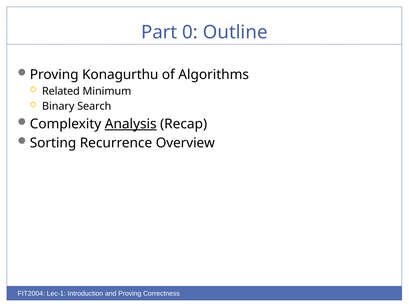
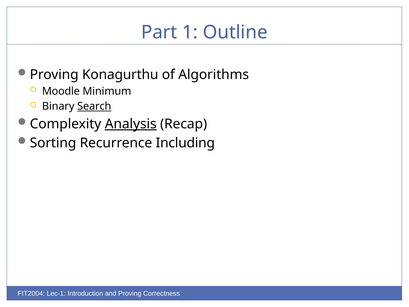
0: 0 -> 1 (190, 32)
Related: Related -> Moodle (61, 91)
Search underline: none -> present (94, 106)
Overview: Overview -> Including (185, 143)
